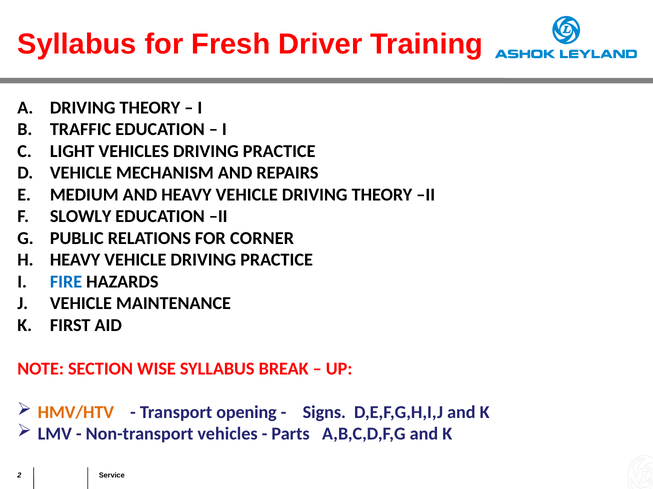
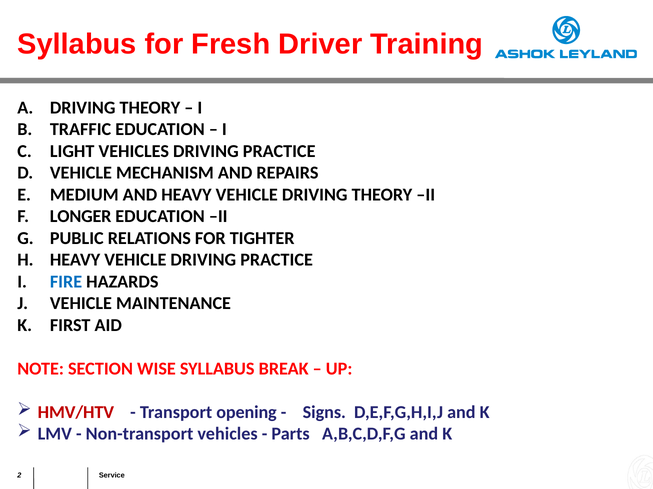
SLOWLY: SLOWLY -> LONGER (81, 217)
CORNER: CORNER -> TIGHTER (262, 238)
HMV/HTV colour: orange -> red (76, 413)
